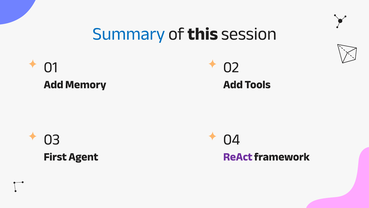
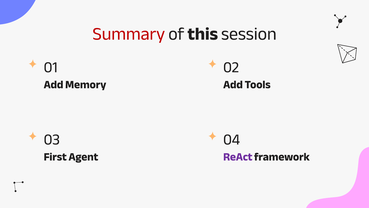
Summary colour: blue -> red (129, 34)
